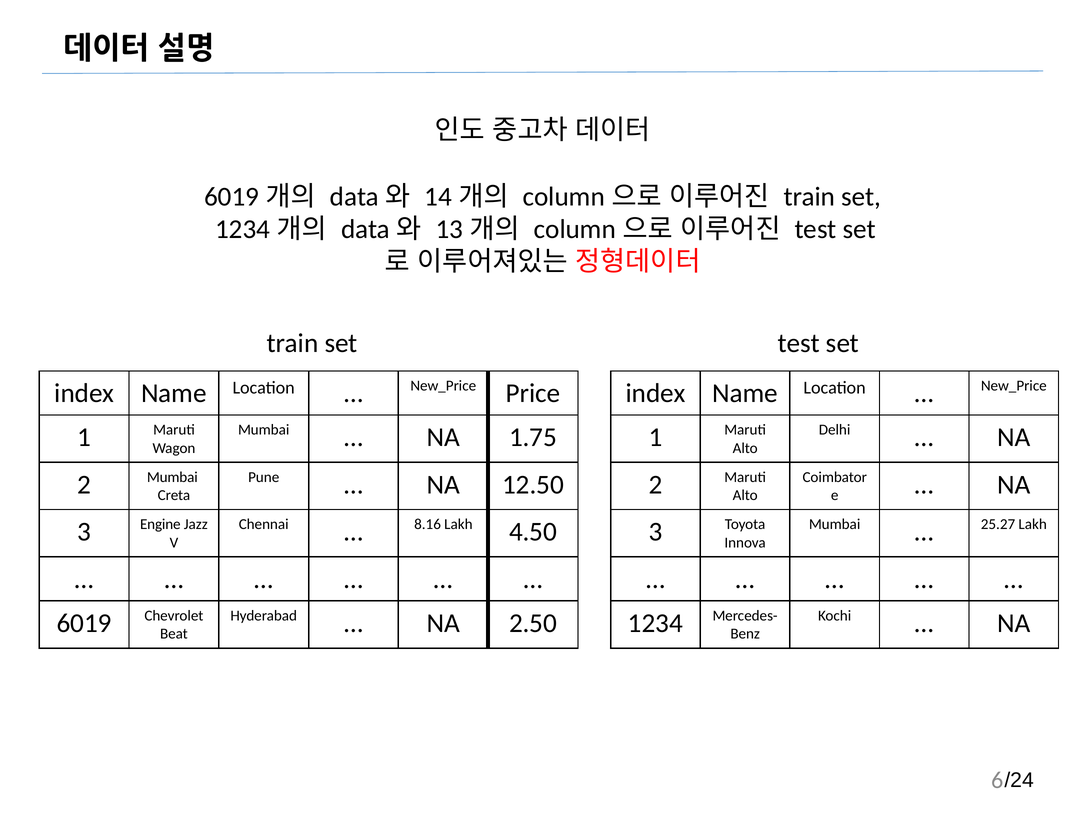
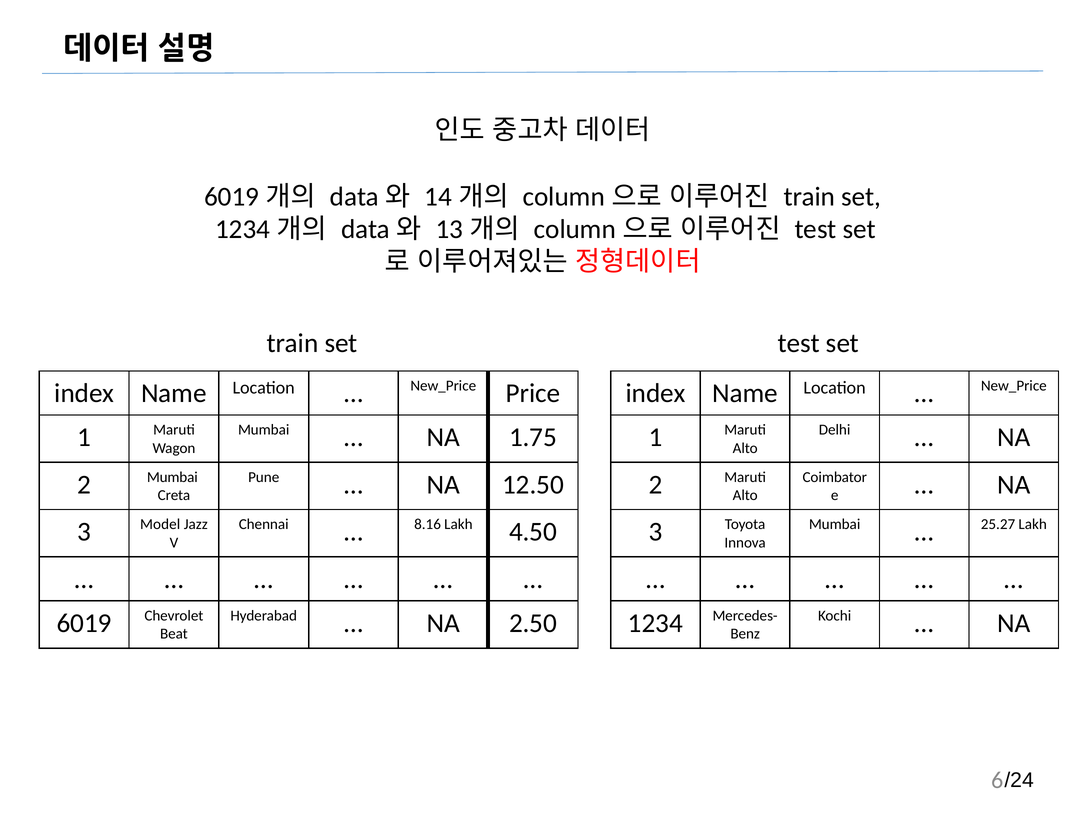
Engine: Engine -> Model (160, 524)
